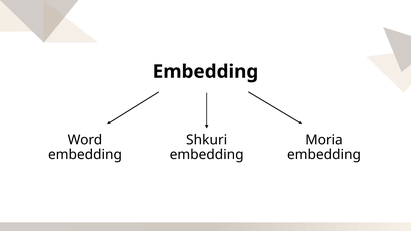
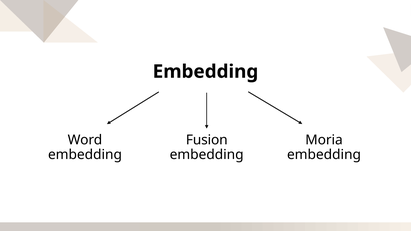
Shkuri: Shkuri -> Fusion (207, 140)
